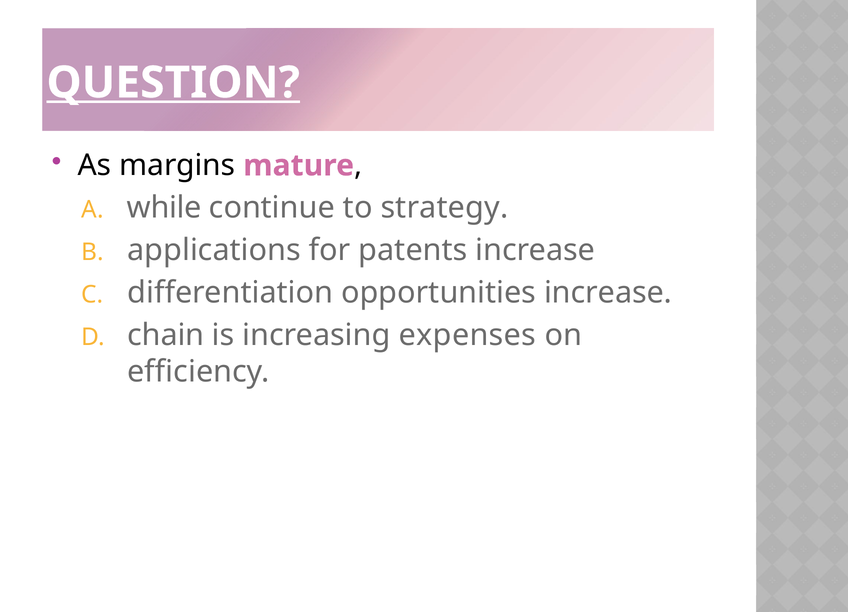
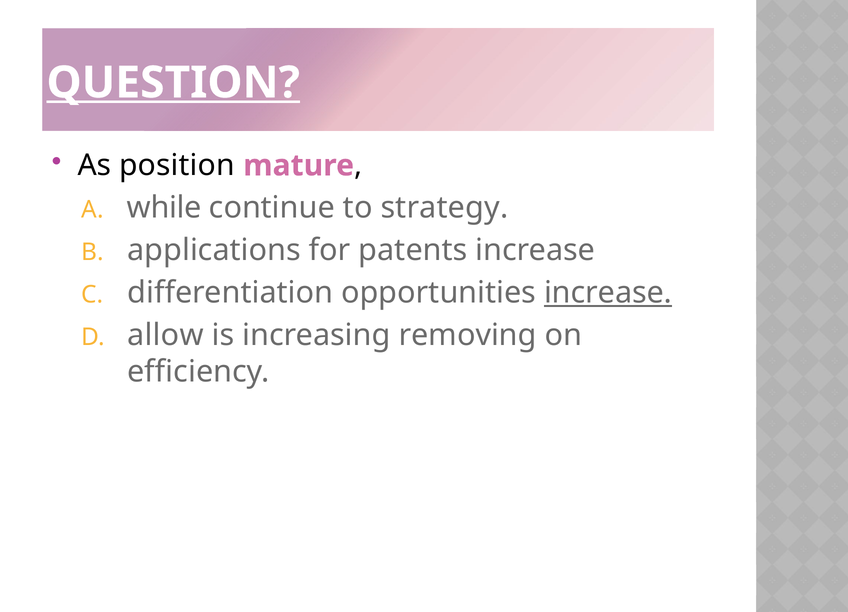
margins: margins -> position (177, 166)
increase underline: none -> present (608, 293)
chain: chain -> allow (166, 335)
expenses: expenses -> removing (468, 335)
